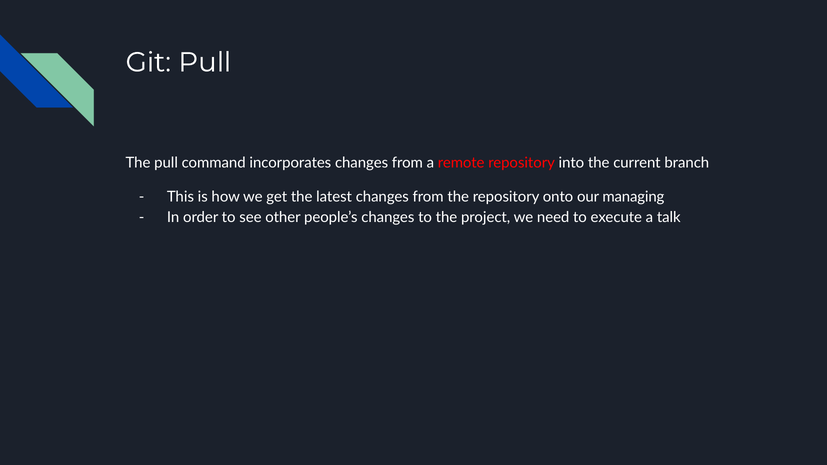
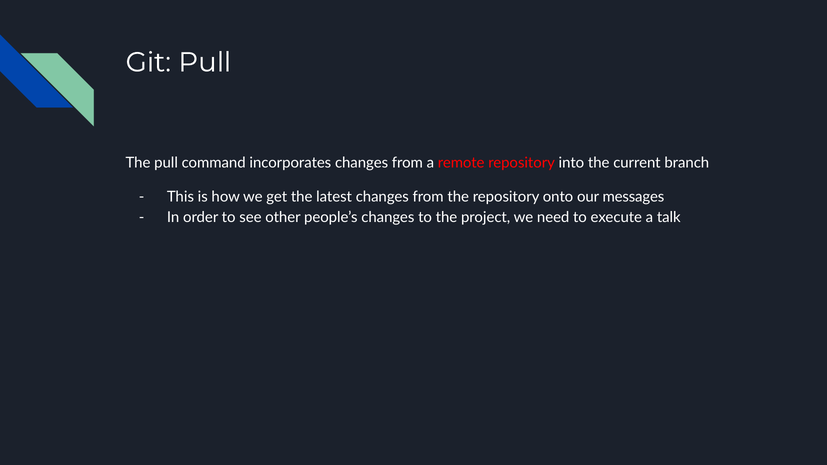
managing: managing -> messages (633, 197)
